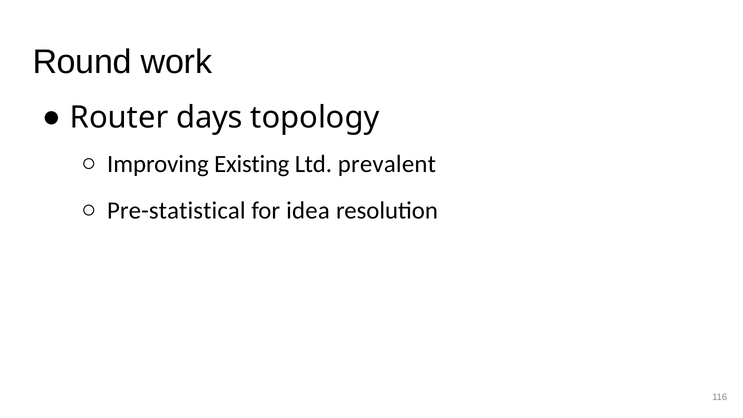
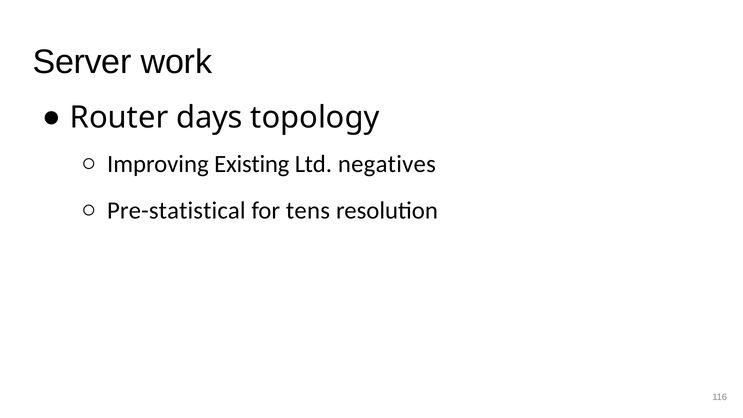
Round: Round -> Server (82, 62)
prevalent: prevalent -> negatives (387, 164)
idea: idea -> tens (308, 211)
